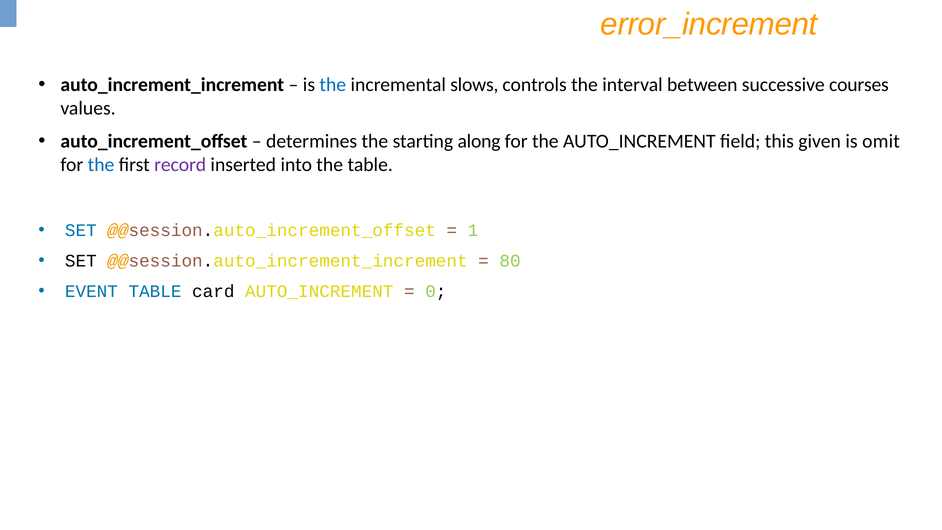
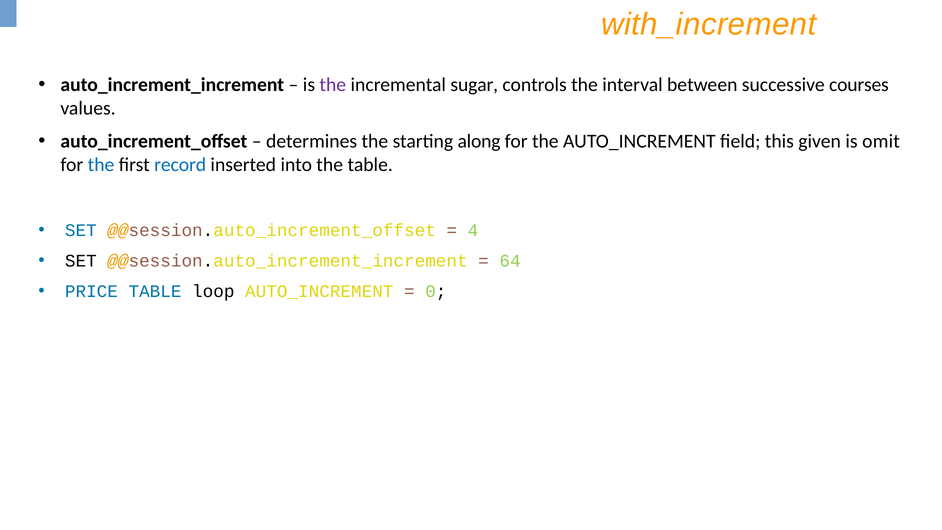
error_increment: error_increment -> with_increment (709, 25)
the colour: blue -> purple (333, 85)
slows: slows -> sugar (474, 85)
record colour: purple -> blue (180, 165)
1: 1 -> 4 (473, 230)
80: 80 -> 64 (510, 261)
EVENT: EVENT -> PRICE (91, 291)
card: card -> loop (213, 291)
